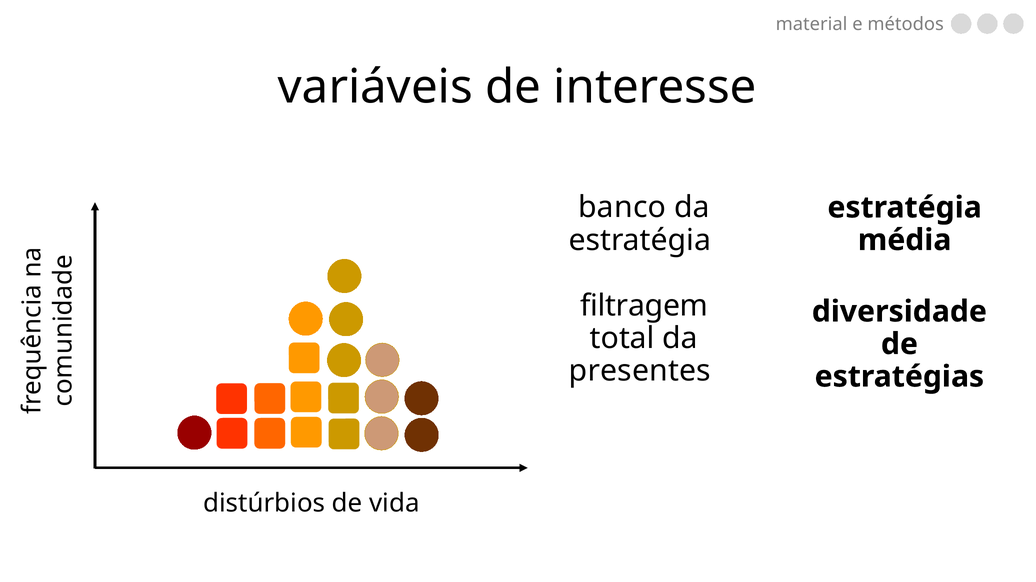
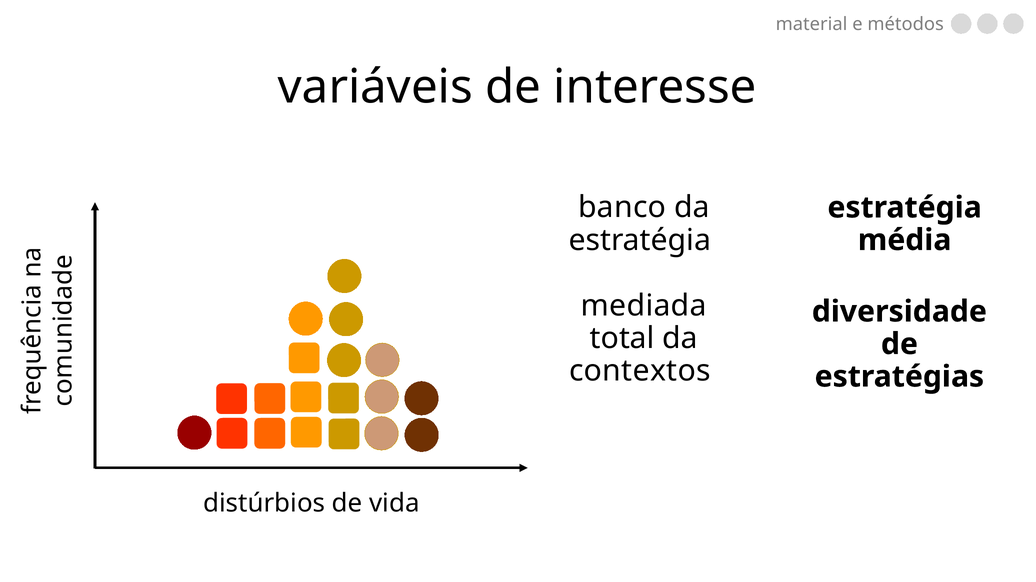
filtragem: filtragem -> mediada (644, 306)
presentes: presentes -> contextos (640, 371)
